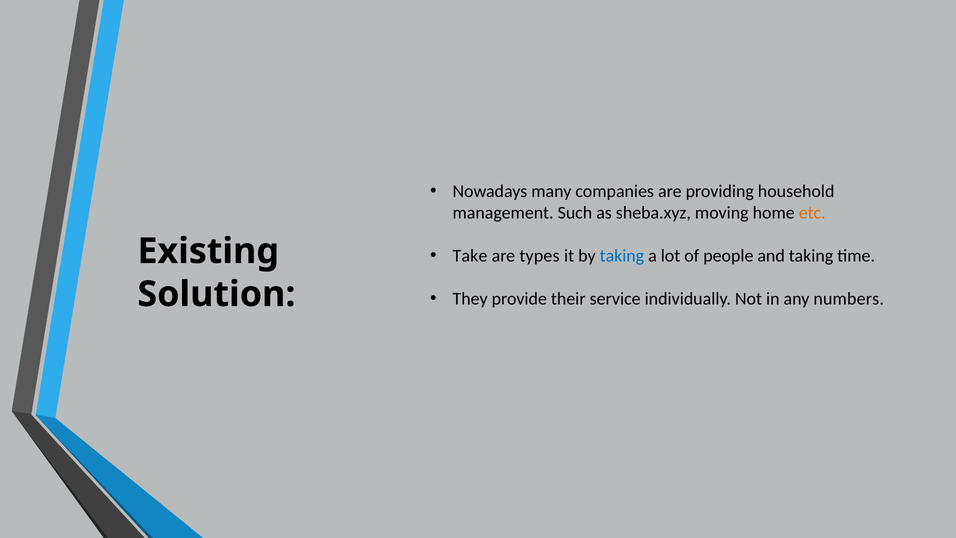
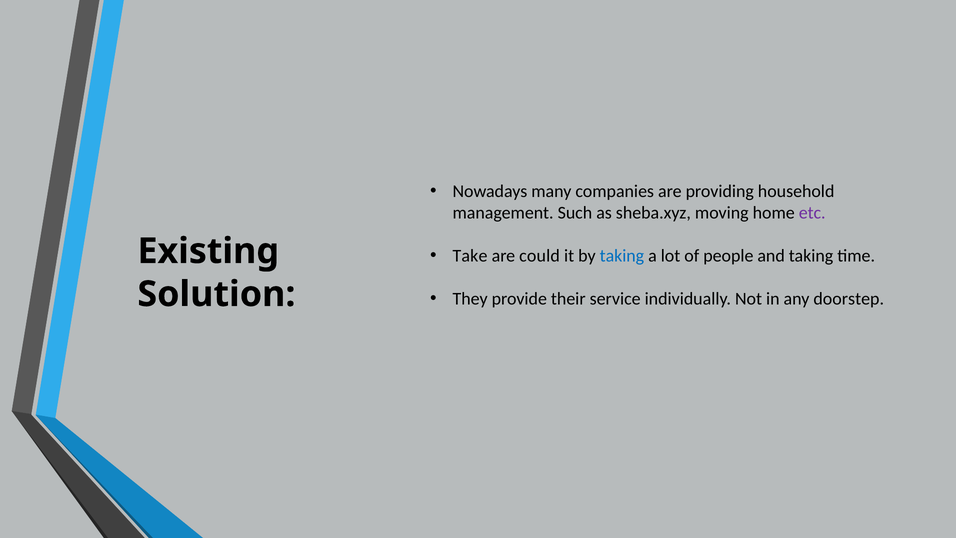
etc colour: orange -> purple (812, 213)
types: types -> could (540, 256)
numbers: numbers -> doorstep (849, 299)
